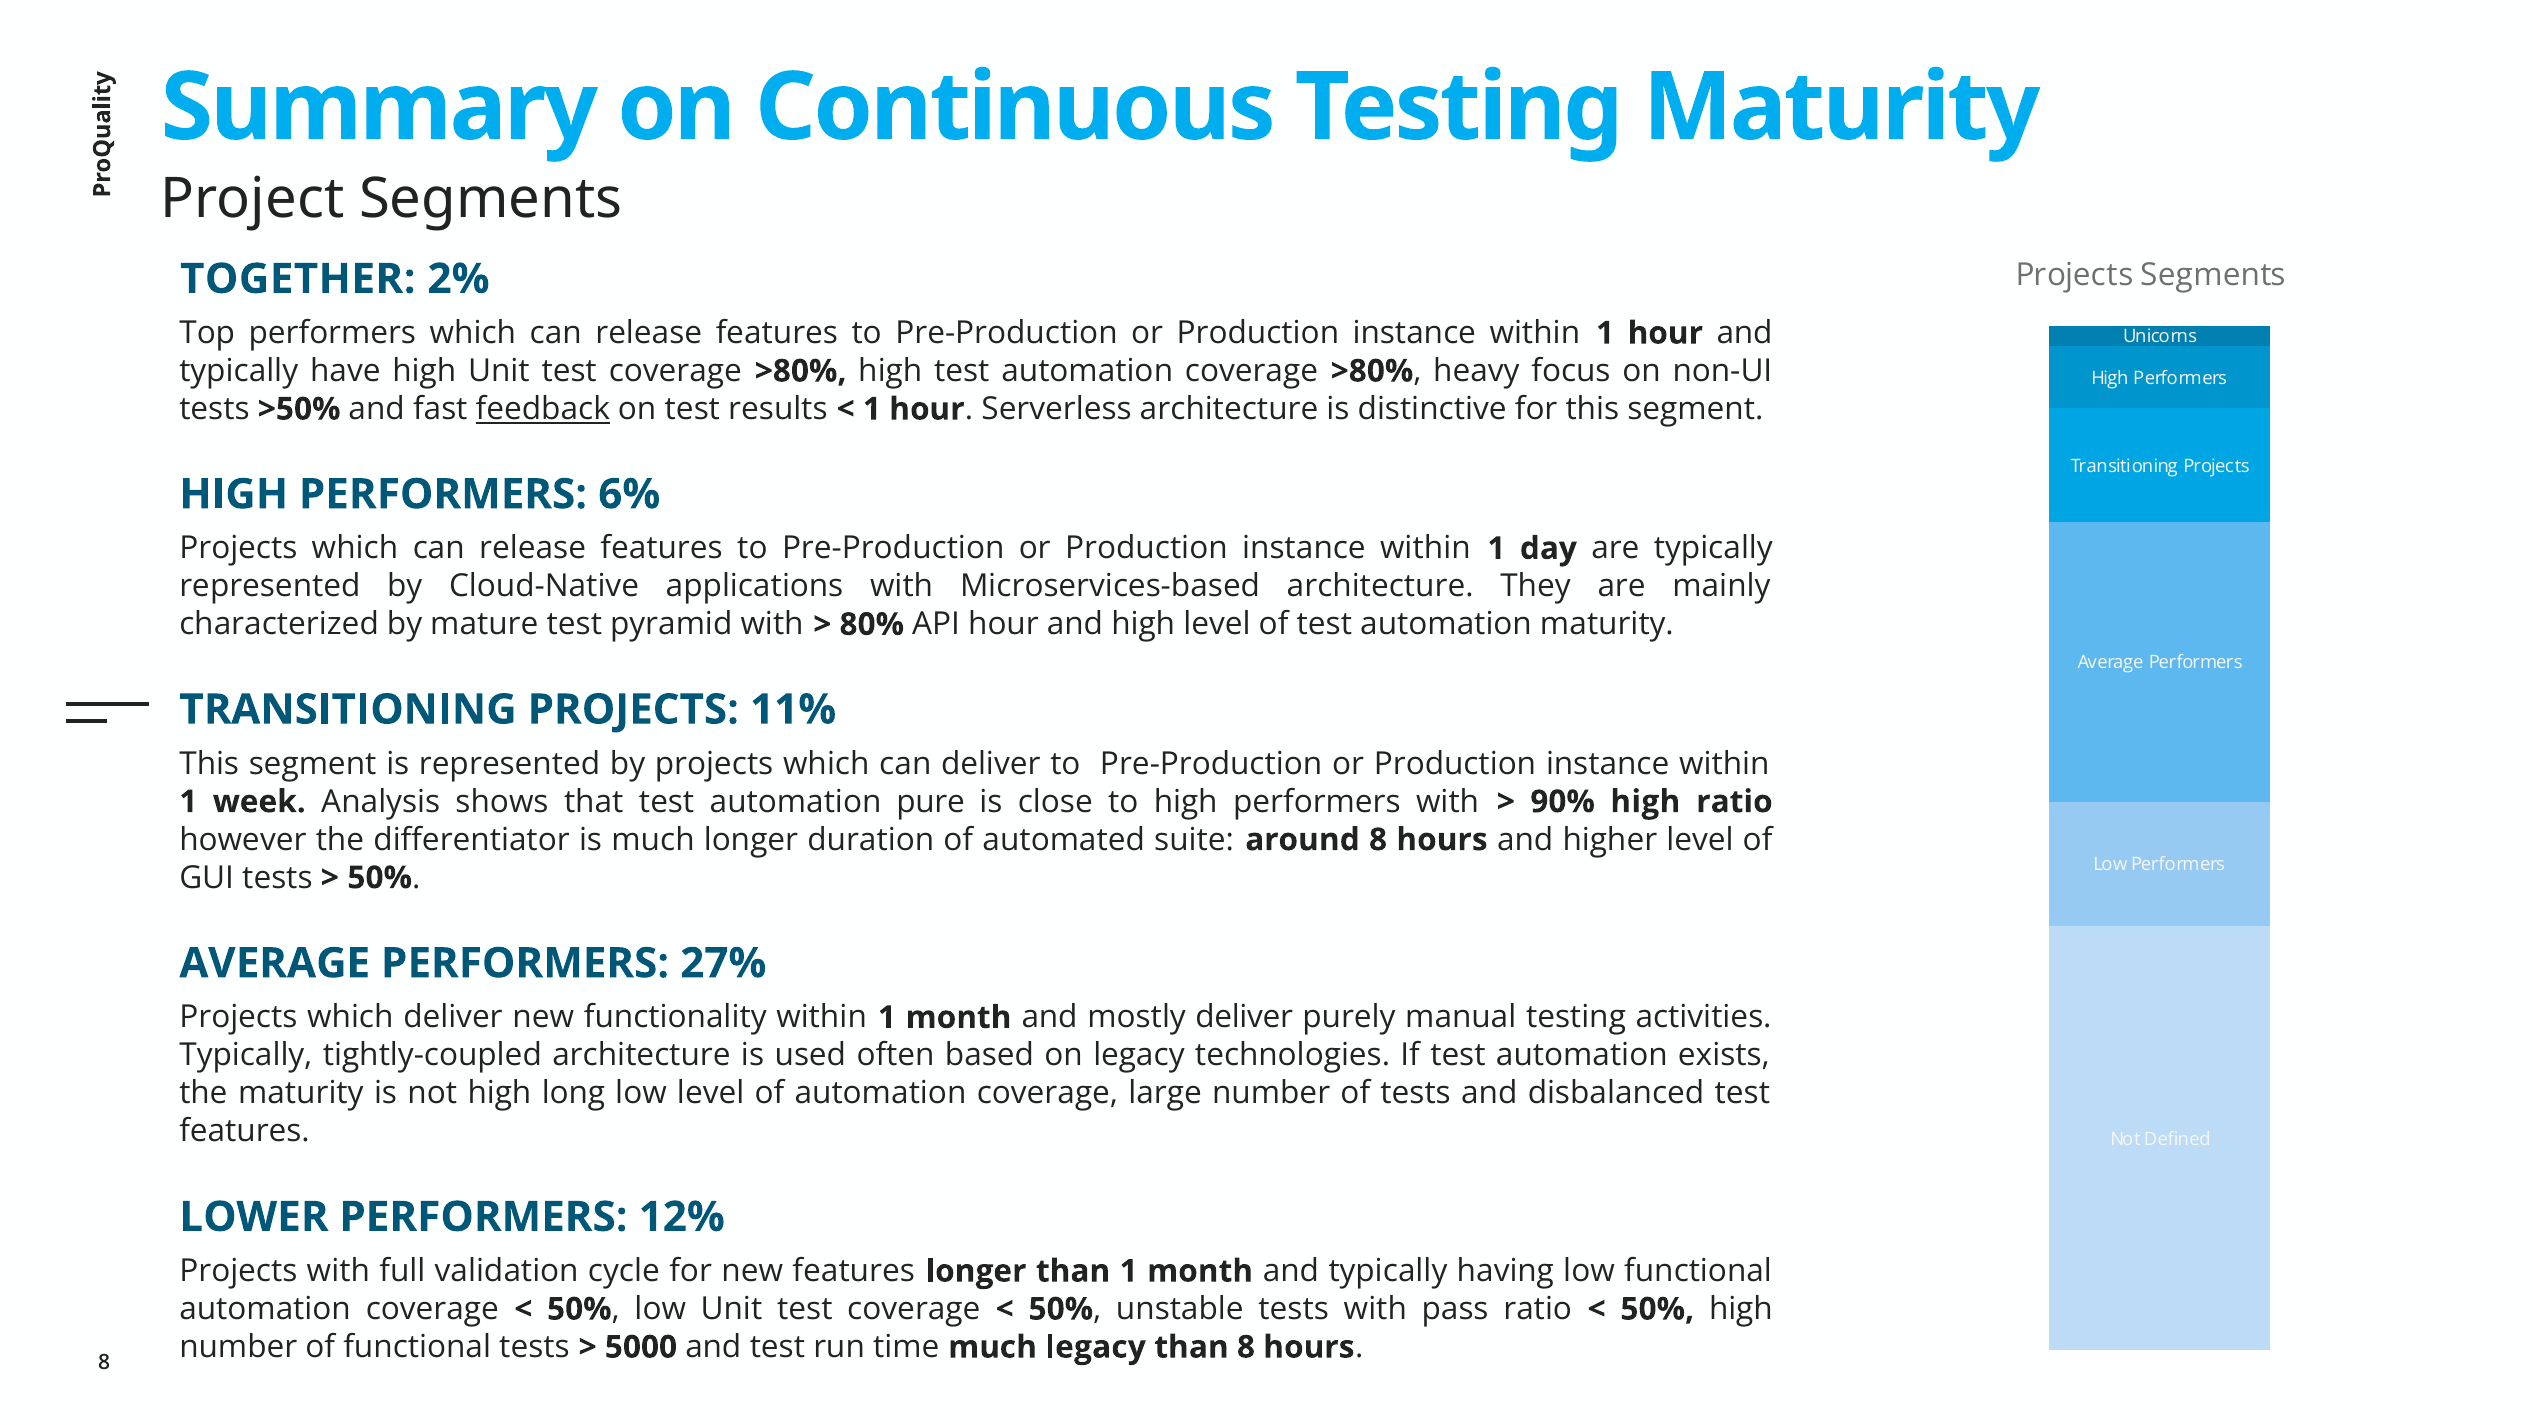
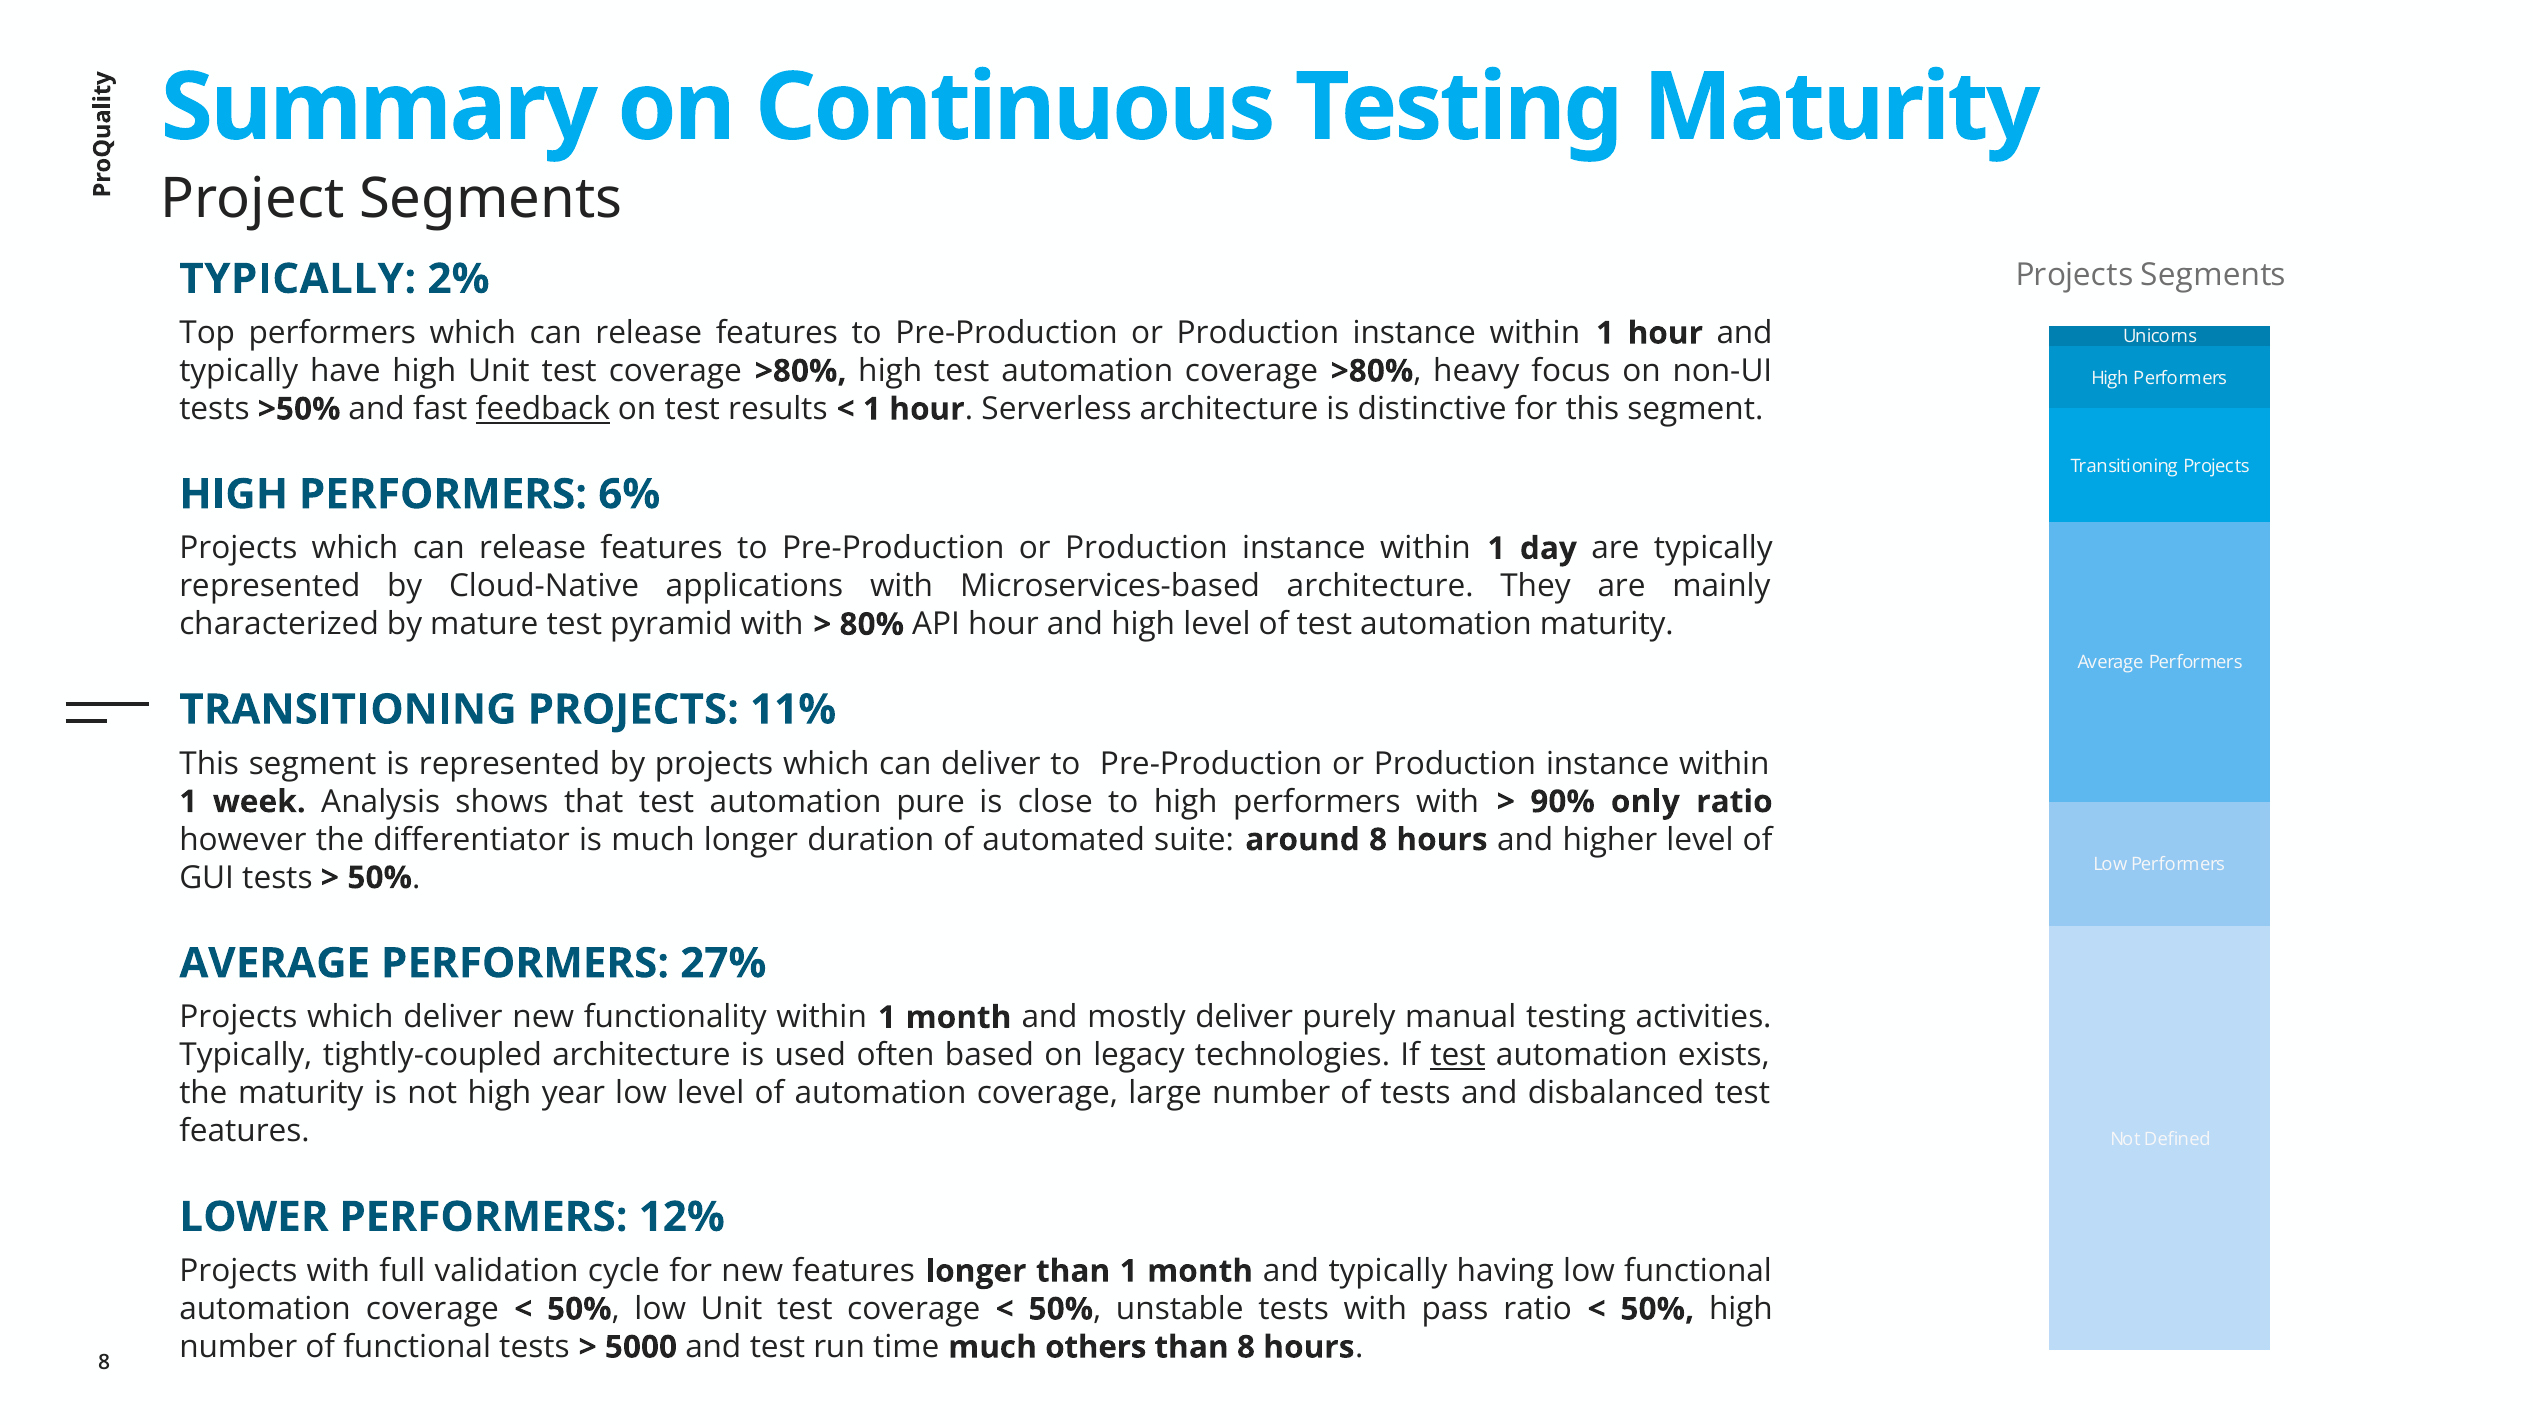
TOGETHER: TOGETHER -> TYPICALLY (298, 279)
90% high: high -> only (1645, 802)
test underline: none -> present (1458, 1055)
long: long -> year (573, 1093)
much legacy: legacy -> others (1096, 1347)
